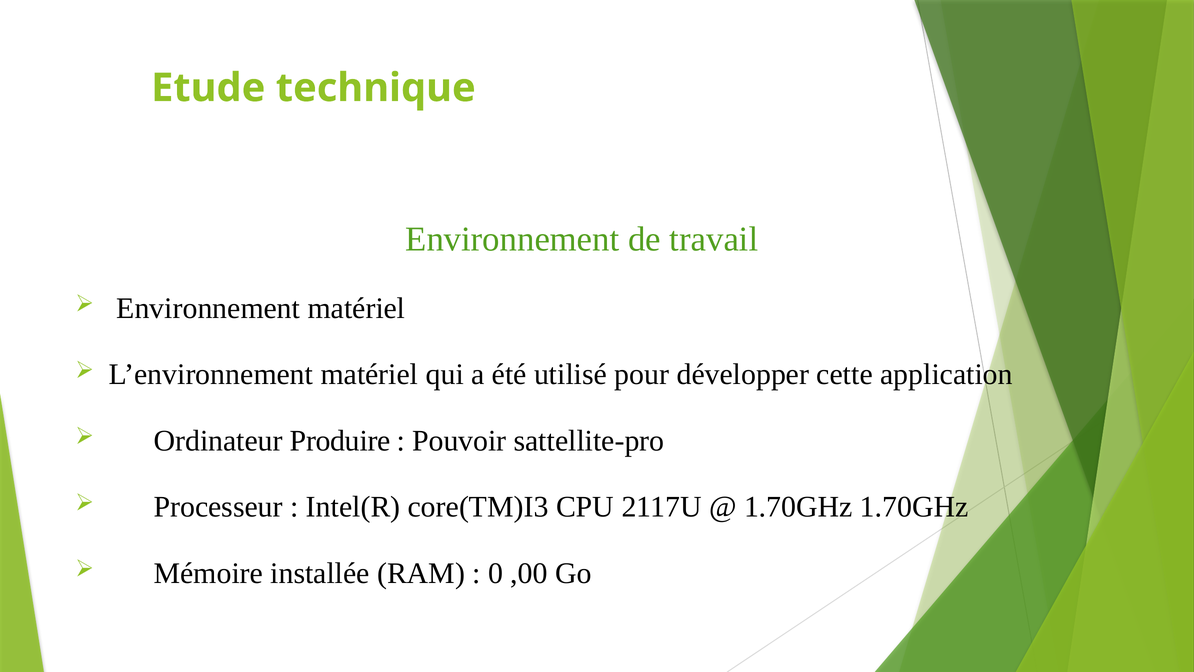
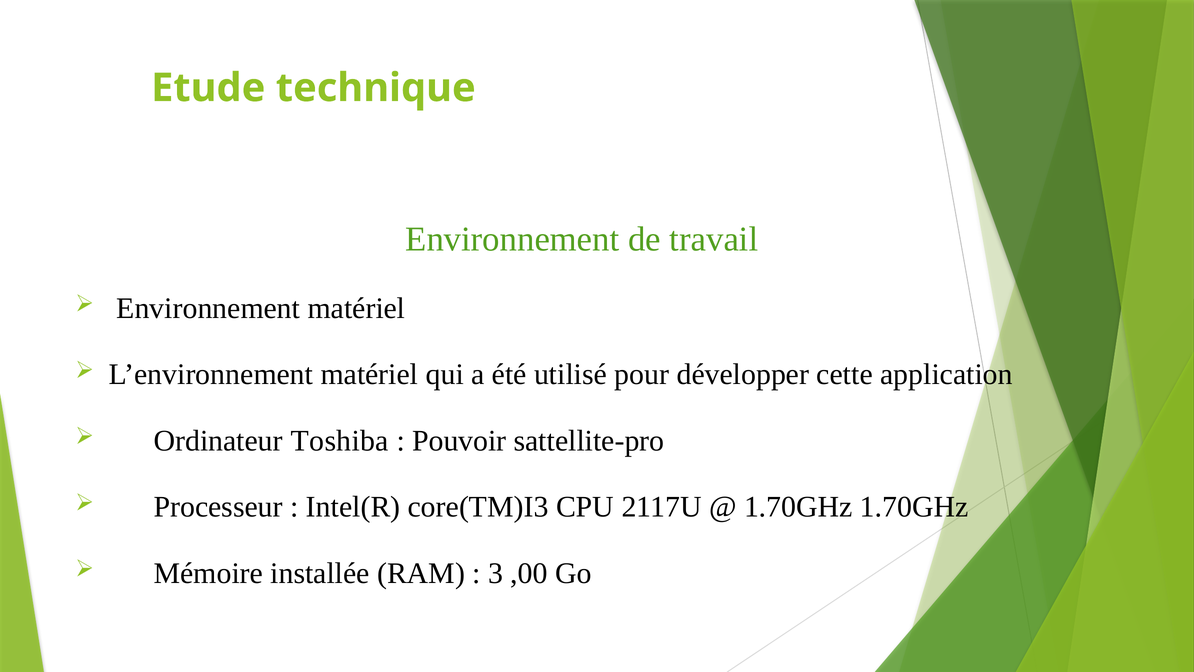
Produire: Produire -> Toshiba (340, 441)
0: 0 -> 3 (496, 573)
